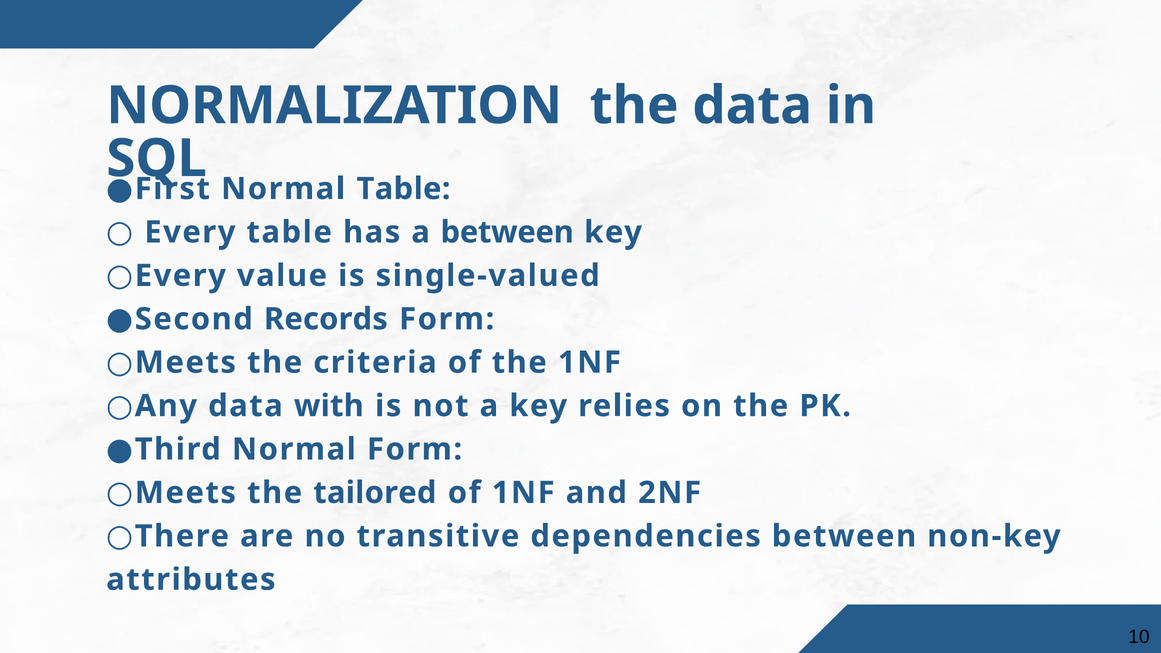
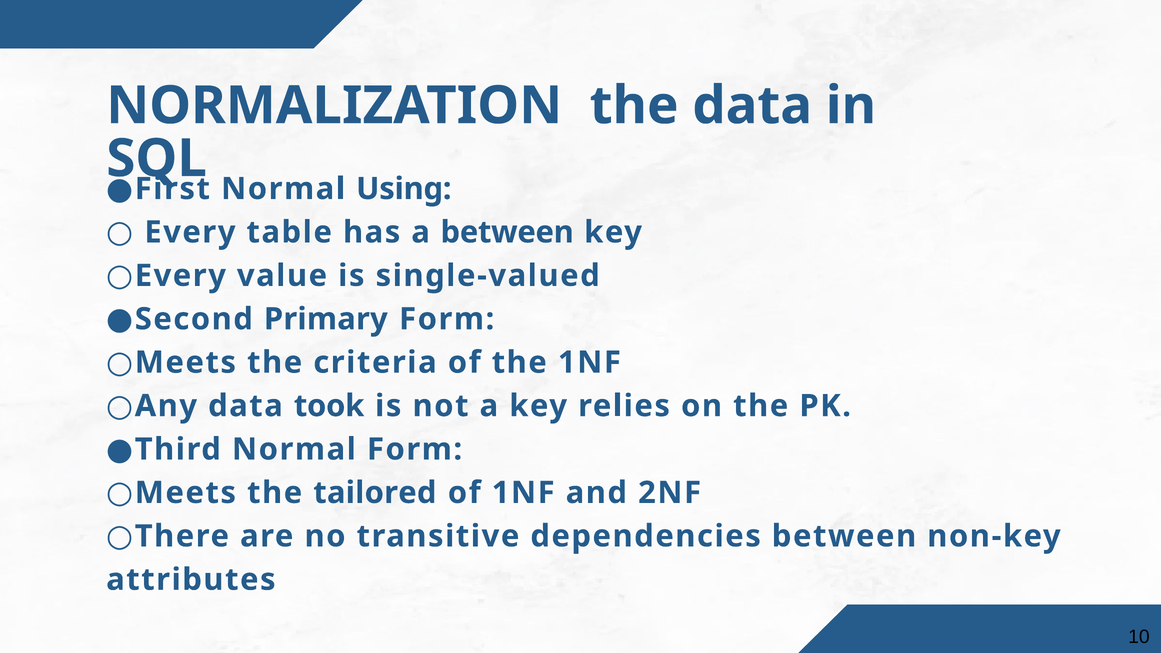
Normal Table: Table -> Using (404, 189)
Records: Records -> Primary (326, 319)
with: with -> took (329, 406)
